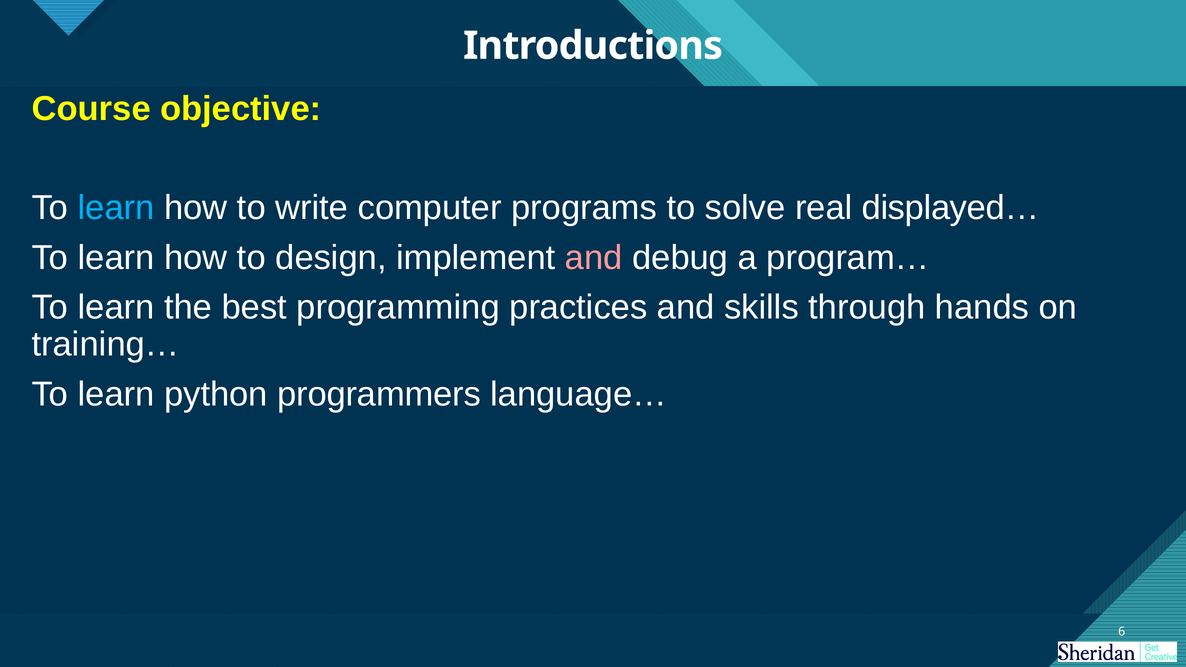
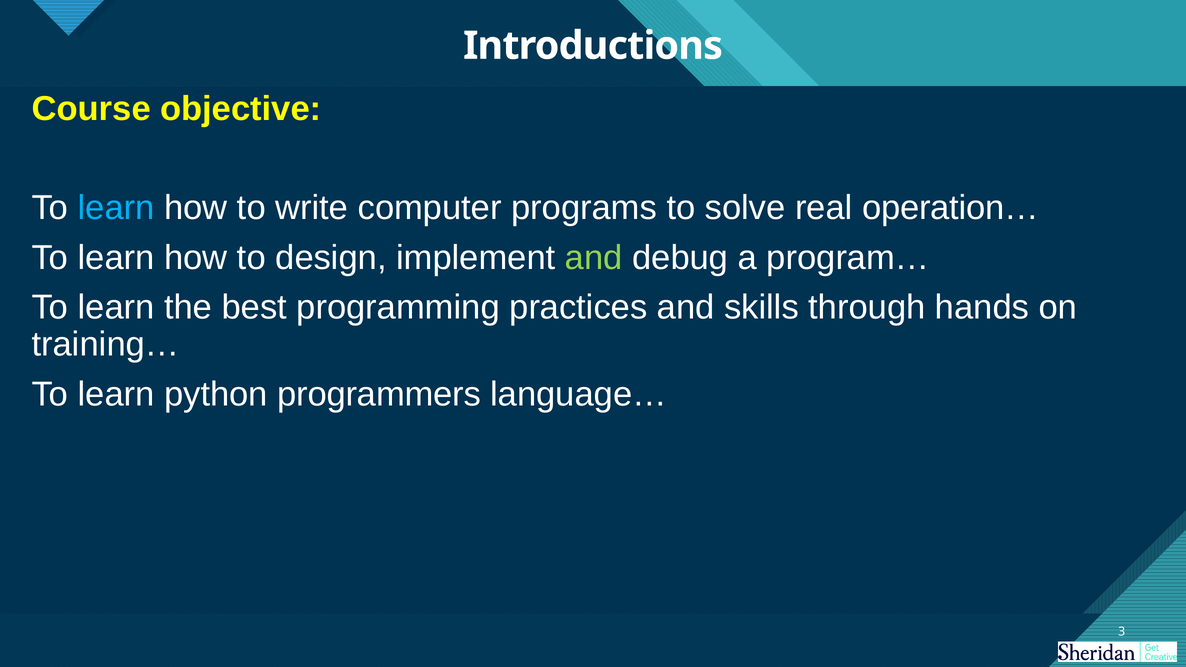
displayed…: displayed… -> operation… (950, 208)
and colour: pink -> light green (594, 258)
6: 6 -> 3 (1122, 632)
